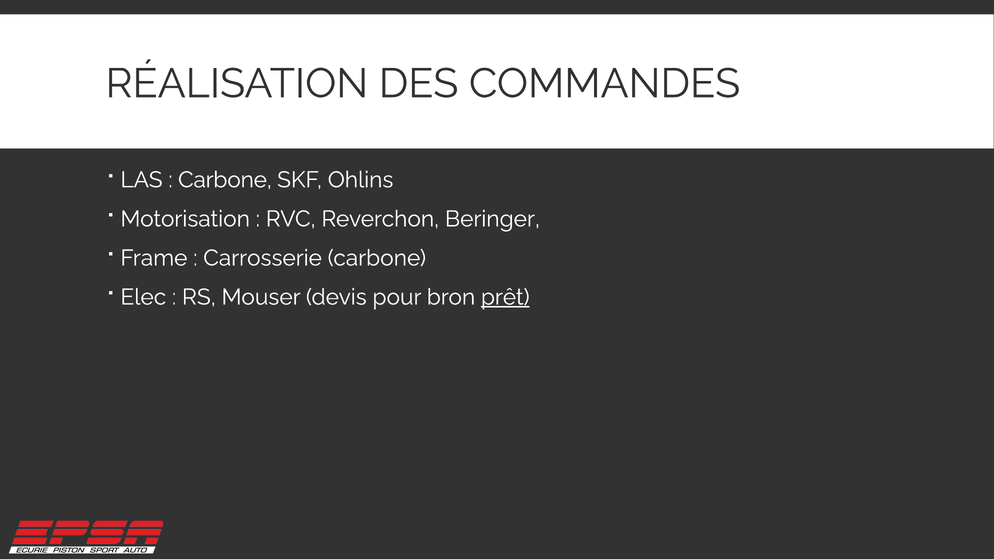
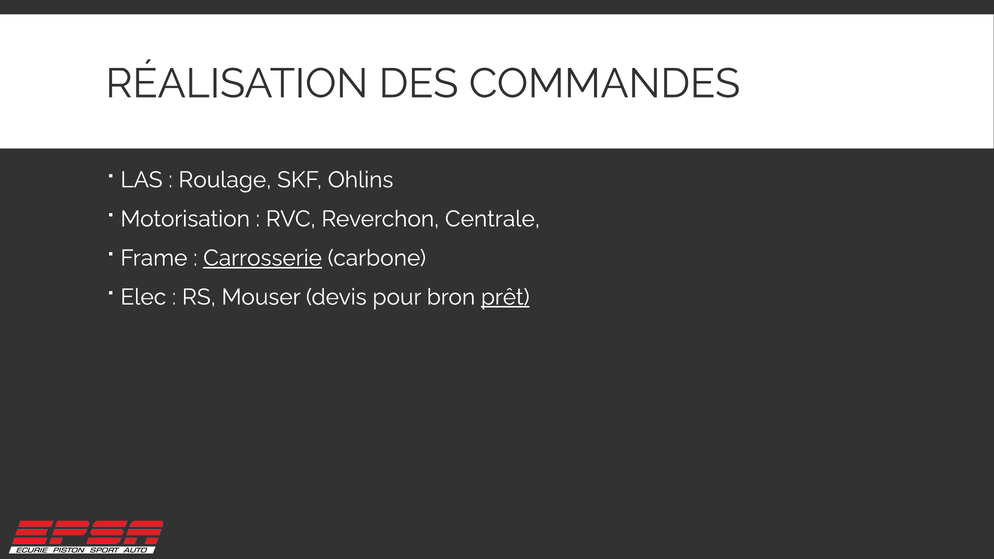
Carbone: Carbone -> Roulage (225, 180)
Beringer: Beringer -> Centrale (492, 219)
Carrosserie underline: none -> present (263, 258)
